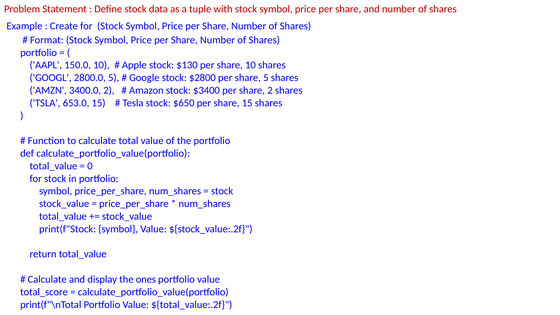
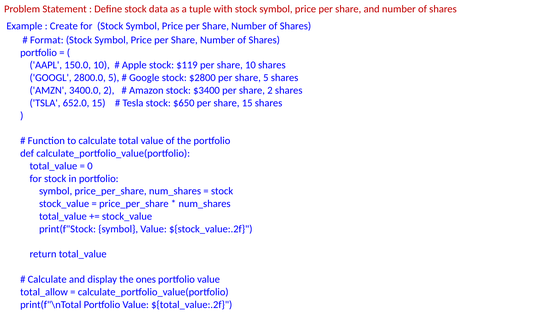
$130: $130 -> $119 (187, 65)
653.0: 653.0 -> 652.0 (76, 103)
total_score: total_score -> total_allow (44, 292)
